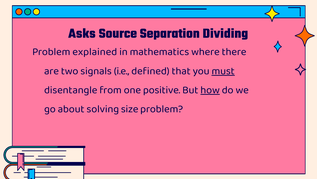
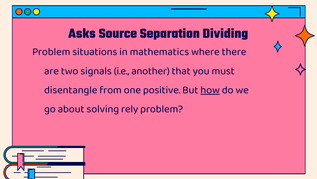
explained: explained -> situations (95, 51)
defined: defined -> another (150, 71)
must underline: present -> none (223, 71)
size: size -> rely (130, 109)
